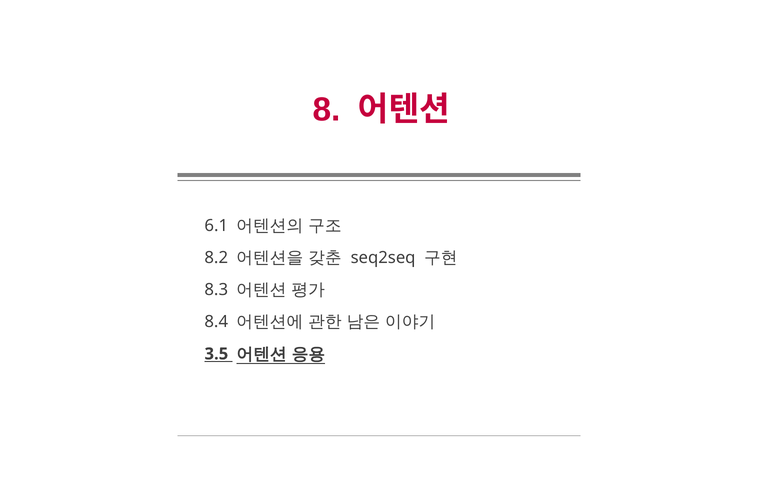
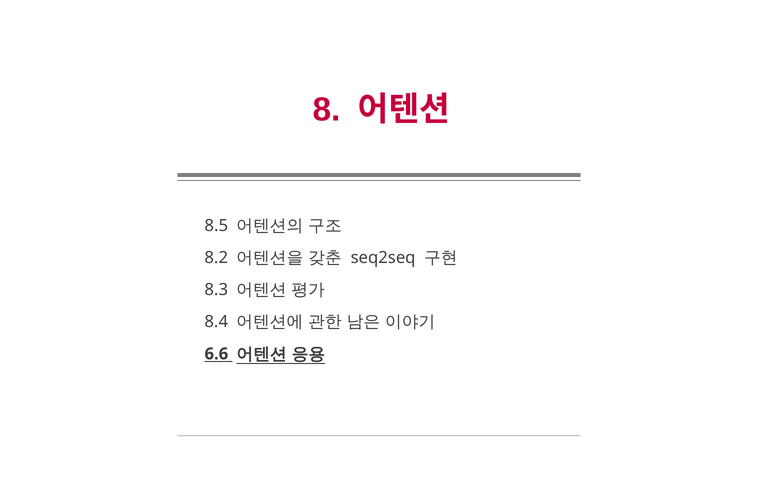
6.1: 6.1 -> 8.5 (216, 226)
3.5: 3.5 -> 6.6 (216, 354)
